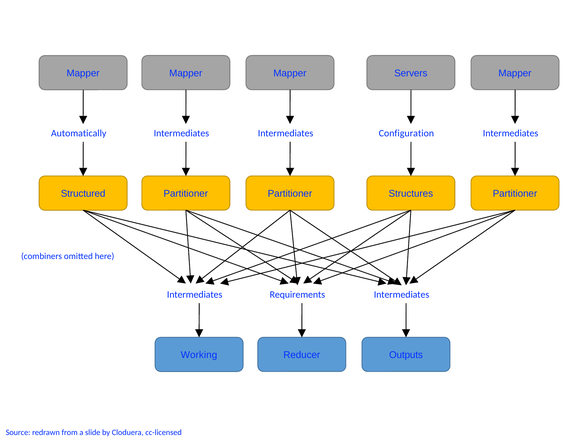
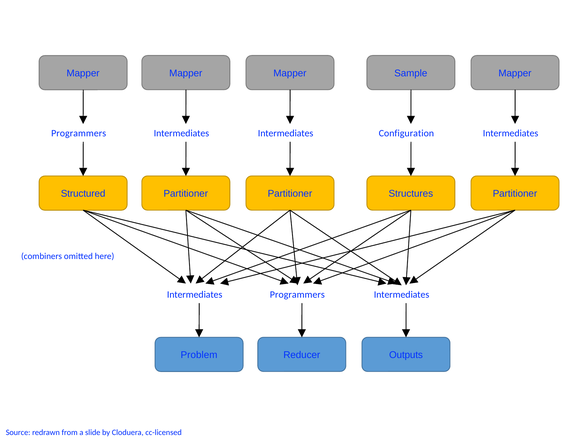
Servers: Servers -> Sample (411, 73)
Automatically: Automatically -> Programmers (79, 133)
Intermediates Requirements: Requirements -> Programmers (297, 295)
Working: Working -> Problem (199, 355)
